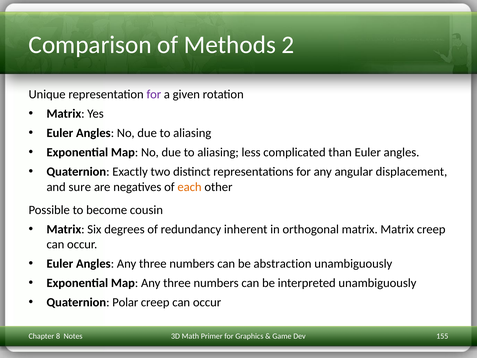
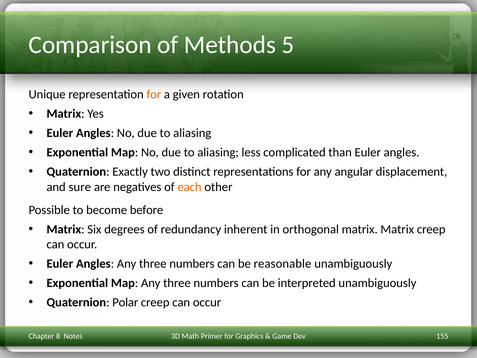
2: 2 -> 5 (288, 45)
for colour: purple -> orange (154, 94)
cousin: cousin -> before (147, 210)
abstraction: abstraction -> reasonable (282, 264)
